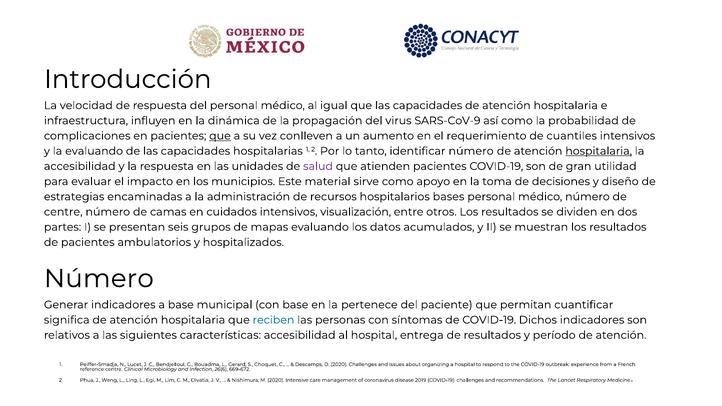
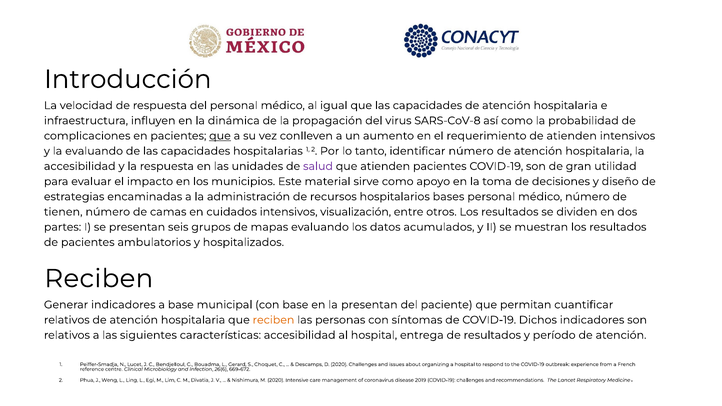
SARS-CoV-9: SARS-CoV-9 -> SARS-CoV-8 (447, 121)
de cuantiles: cuantiles -> atienden (572, 136)
hospitalaria underline: present -> none (599, 151)
centre: centre -> tienen (63, 212)
Número: Número -> Reciben (99, 279)
la pertenece: pertenece -> presentan (369, 305)
significa: significa -> relativos (67, 320)
reciben colour: blue -> orange (273, 320)
